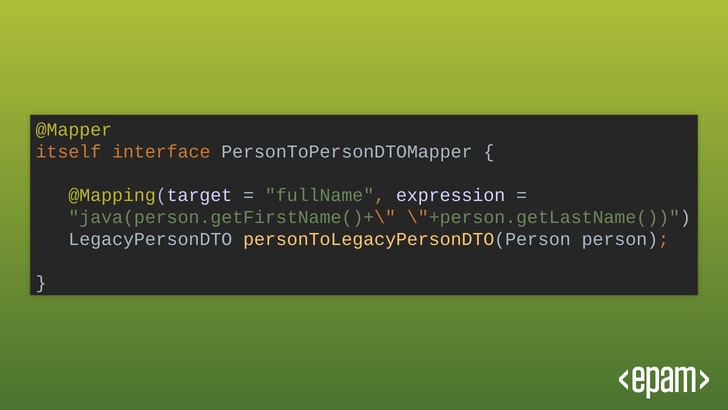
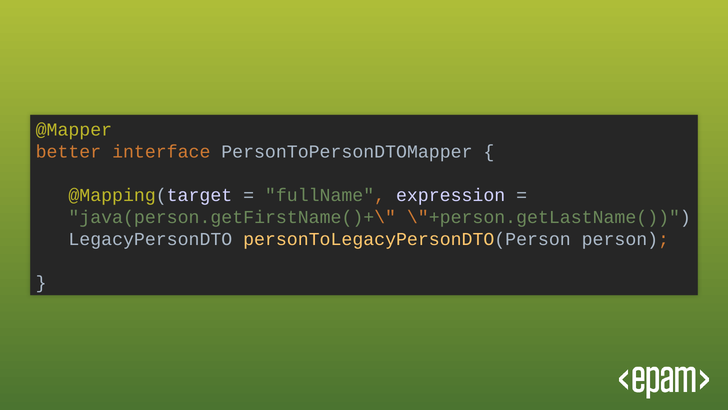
itself: itself -> better (68, 151)
